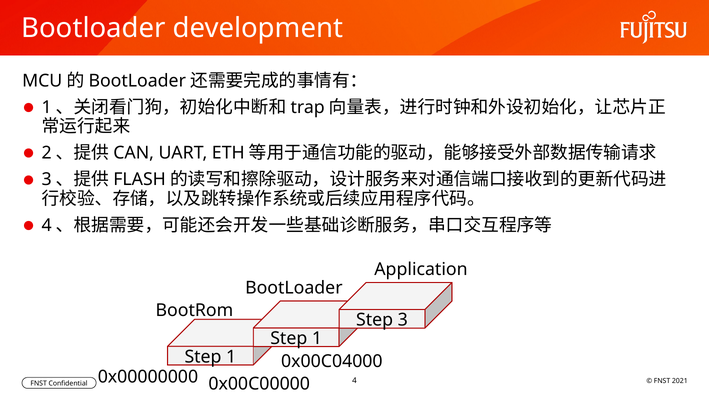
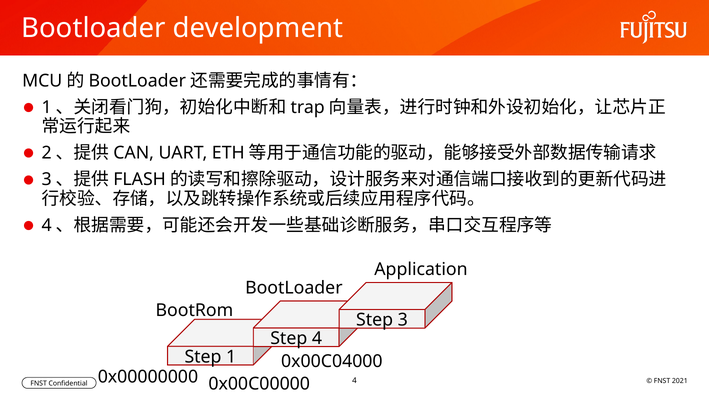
1: 1 -> 4 (317, 338)
